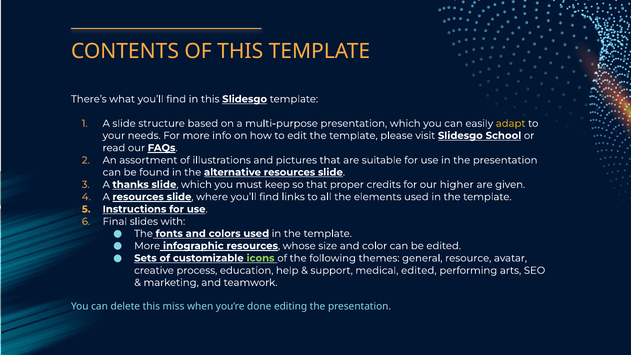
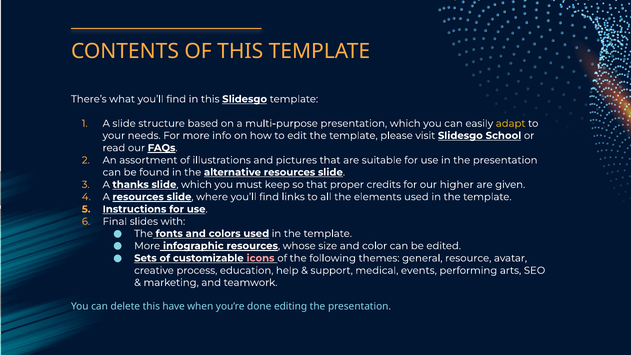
icons colour: light green -> pink (261, 258)
medical edited: edited -> events (419, 270)
miss: miss -> have (174, 306)
